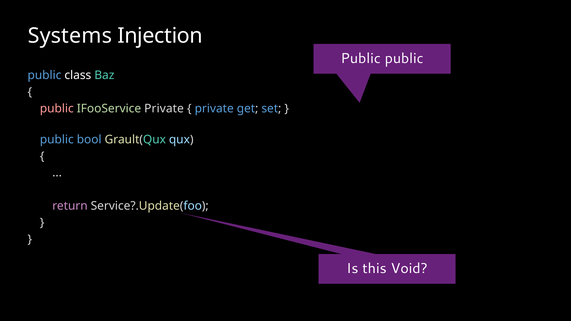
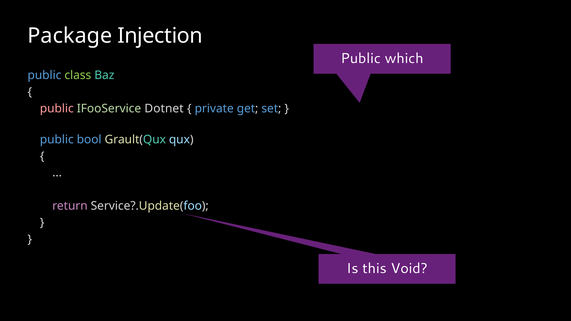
Systems: Systems -> Package (70, 36)
Public public: public -> which (404, 58)
class colour: white -> light green (78, 75)
IFooService Private: Private -> Dotnet (164, 109)
